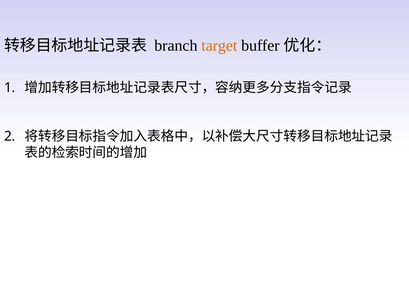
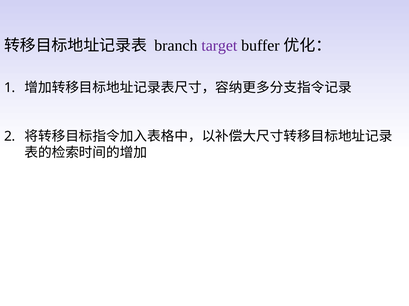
target colour: orange -> purple (219, 46)
